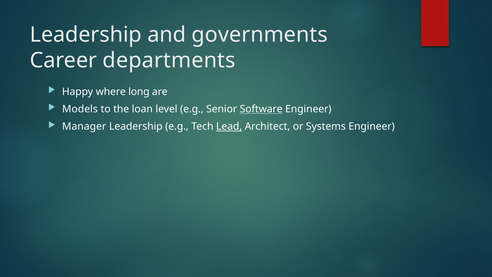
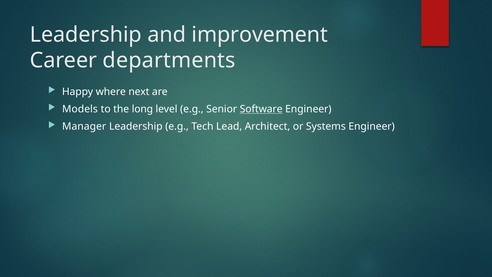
governments: governments -> improvement (260, 35)
long: long -> next (139, 92)
loan: loan -> long (142, 109)
Lead underline: present -> none (229, 126)
